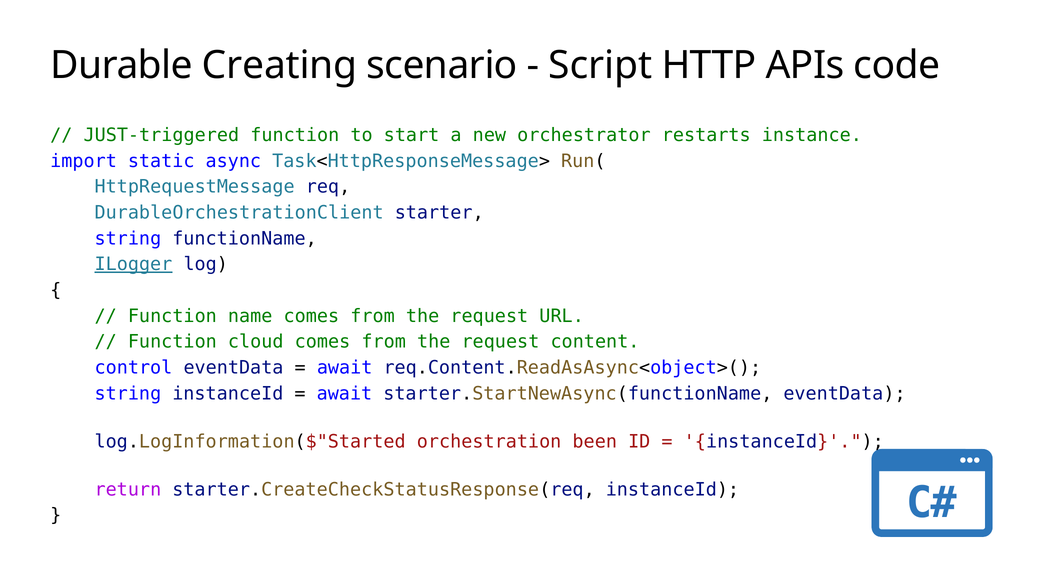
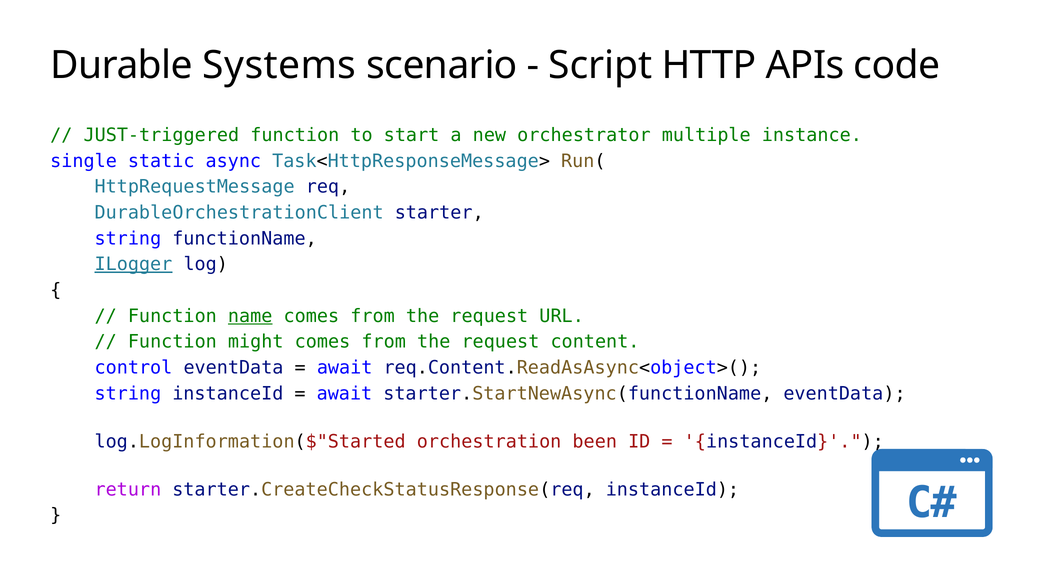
Creating: Creating -> Systems (279, 65)
restarts: restarts -> multiple (706, 135)
import: import -> single (84, 161)
name underline: none -> present (250, 316)
cloud: cloud -> might (256, 342)
